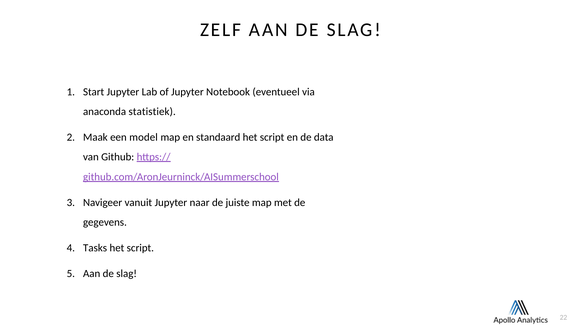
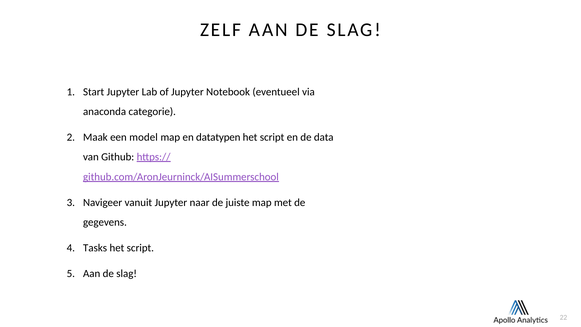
statistiek: statistiek -> categorie (152, 111)
standaard: standaard -> datatypen (218, 137)
